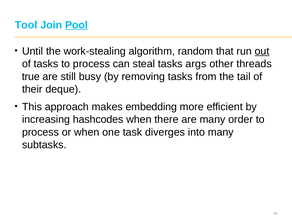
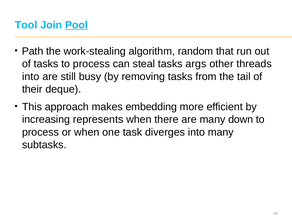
Until: Until -> Path (33, 51)
out underline: present -> none (262, 51)
true: true -> into (31, 77)
hashcodes: hashcodes -> represents (98, 119)
order: order -> down (241, 119)
